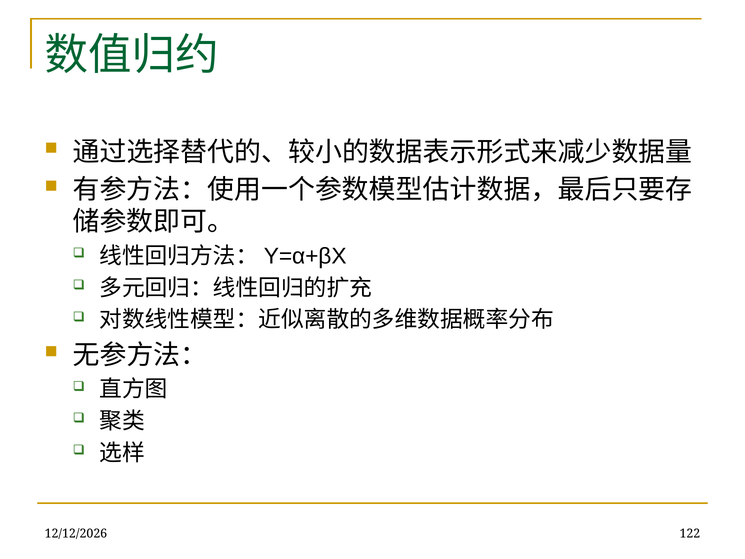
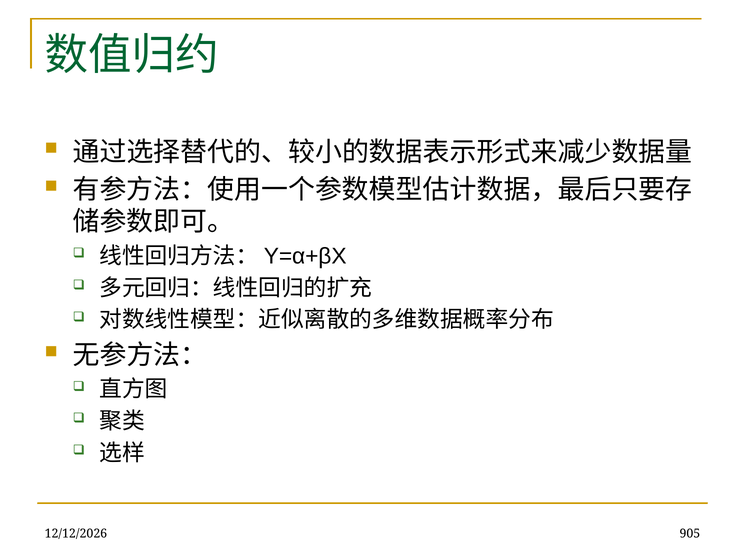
122: 122 -> 905 (690, 534)
